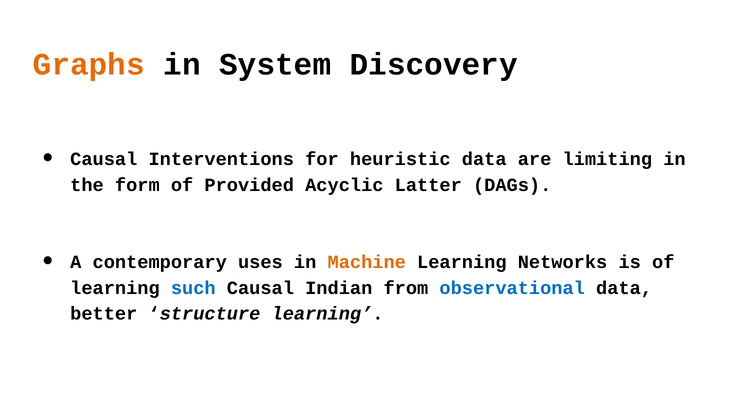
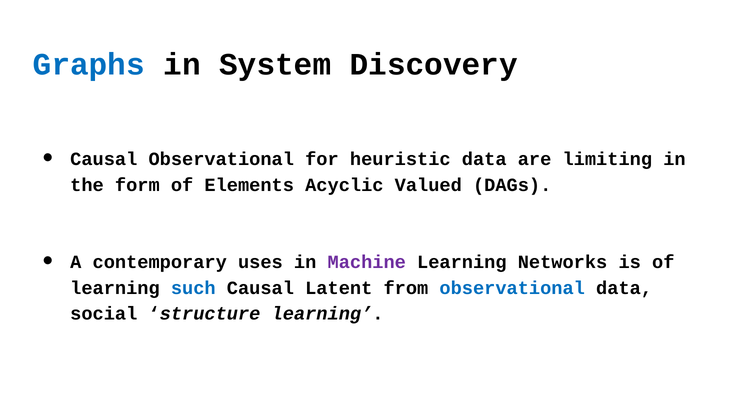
Graphs colour: orange -> blue (89, 65)
Causal Interventions: Interventions -> Observational (221, 159)
Provided: Provided -> Elements (249, 185)
Latter: Latter -> Valued (428, 185)
Machine colour: orange -> purple (367, 262)
Indian: Indian -> Latent (339, 288)
better: better -> social (104, 314)
